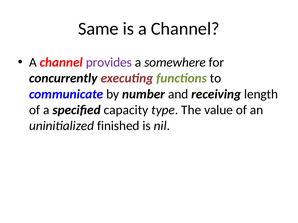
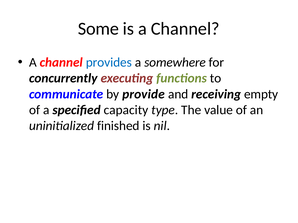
Same: Same -> Some (98, 29)
provides colour: purple -> blue (109, 63)
number: number -> provide (144, 94)
length: length -> empty (261, 94)
